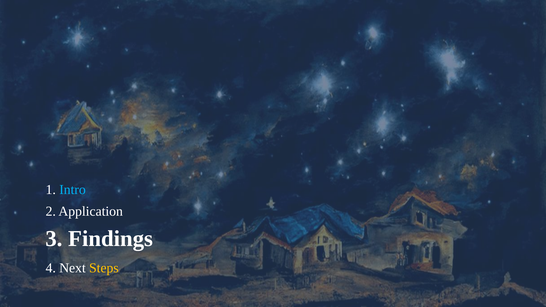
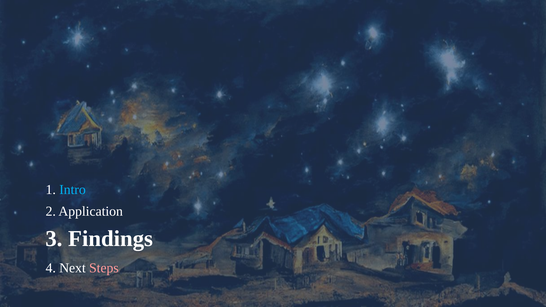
Steps colour: yellow -> pink (104, 268)
